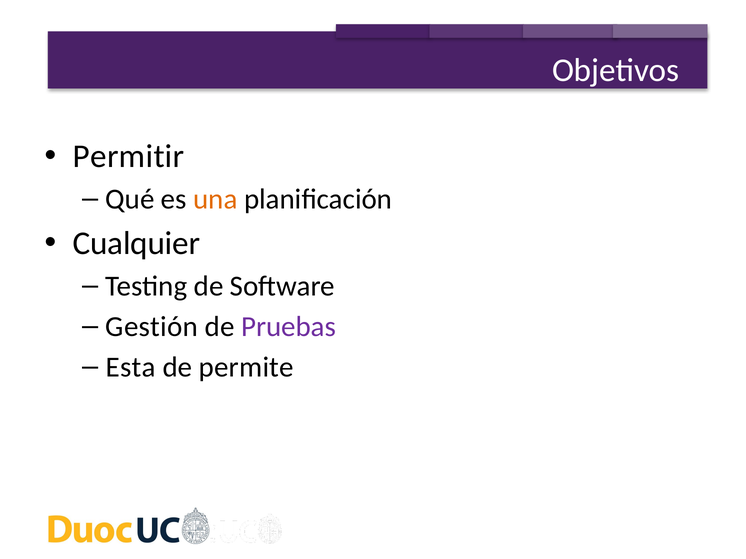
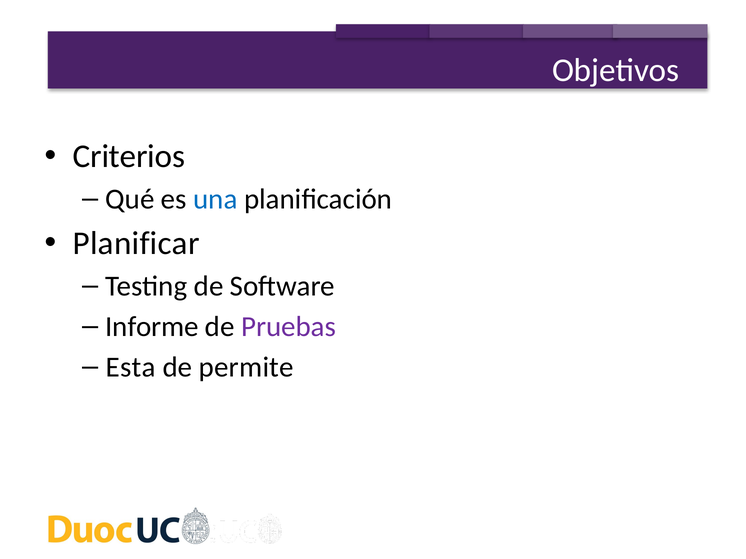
Permitir: Permitir -> Criterios (129, 156)
una colour: orange -> blue (215, 199)
Cualquier: Cualquier -> Planificar (136, 244)
Gestión: Gestión -> Informe (152, 327)
